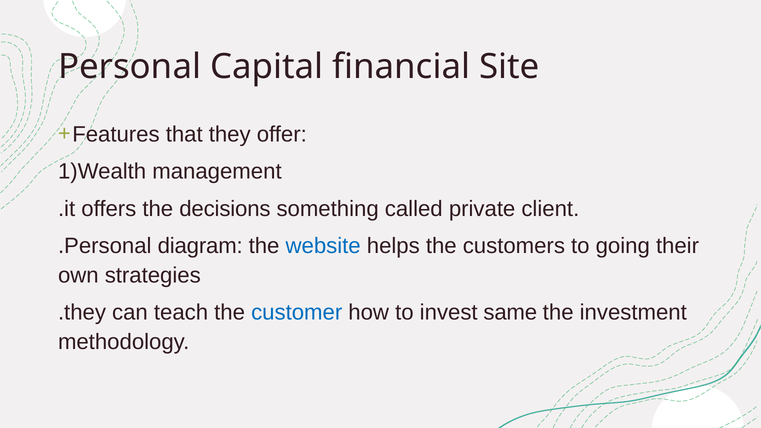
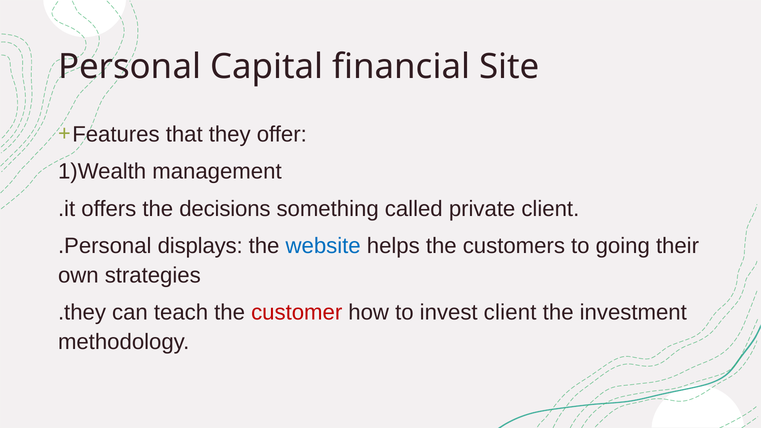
diagram: diagram -> displays (200, 246)
customer colour: blue -> red (297, 313)
invest same: same -> client (510, 313)
